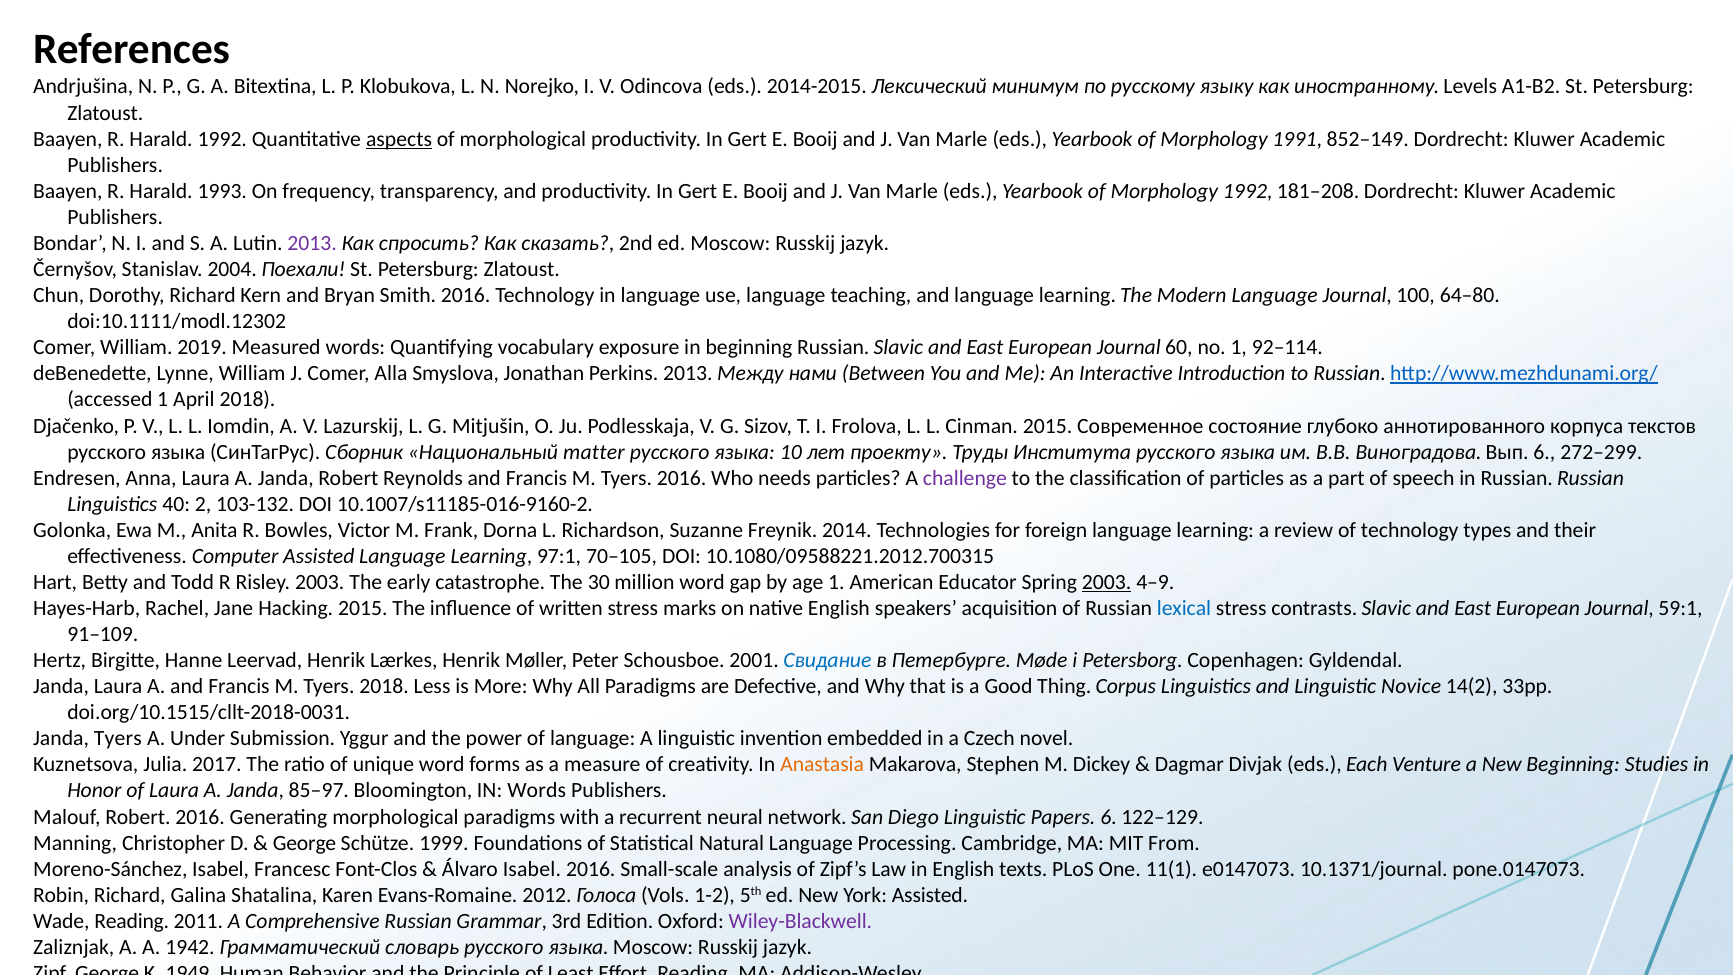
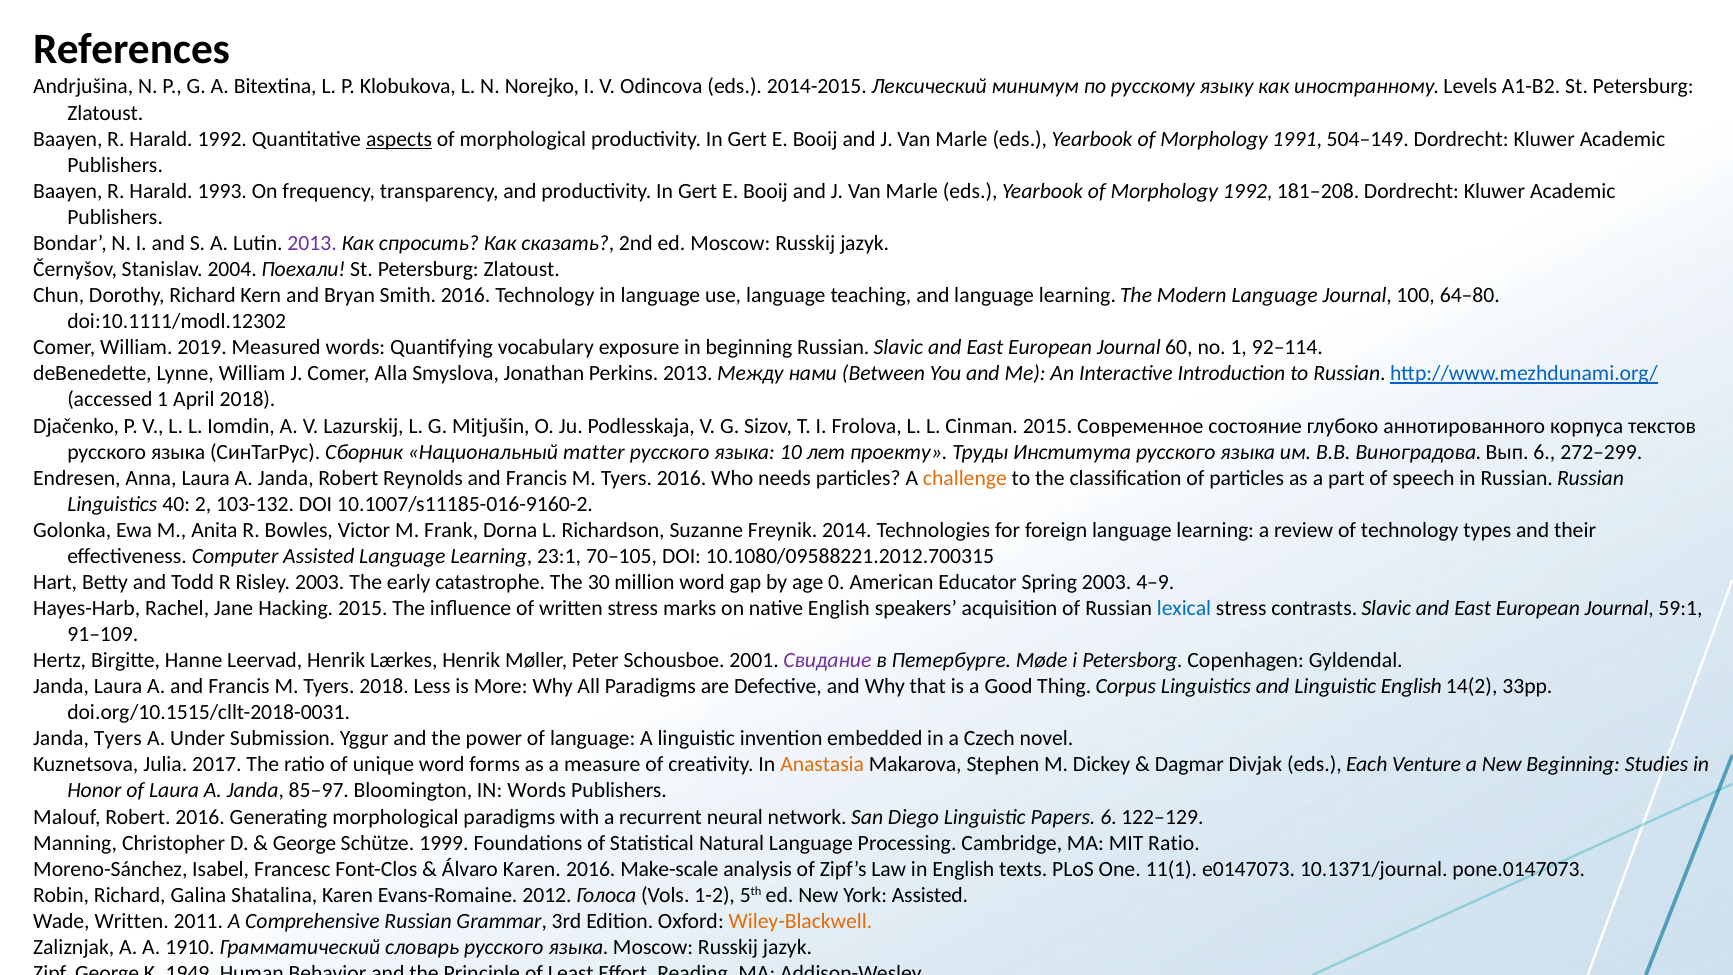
852–149: 852–149 -> 504–149 (1368, 139)
challenge colour: purple -> orange (965, 478)
97:1: 97:1 -> 23:1 (559, 556)
age 1: 1 -> 0 (836, 582)
2003 underline: present -> none (1107, 582)
Свидание colour: blue -> purple (827, 660)
Linguistic Novice: Novice -> English (1411, 686)
MIT From: From -> Ratio (1174, 843)
Álvaro Isabel: Isabel -> Karen (532, 869)
Small-scale: Small-scale -> Make-scale (669, 869)
Wade Reading: Reading -> Written (132, 921)
Wiley-Blackwell colour: purple -> orange (800, 921)
1942: 1942 -> 1910 (190, 947)
